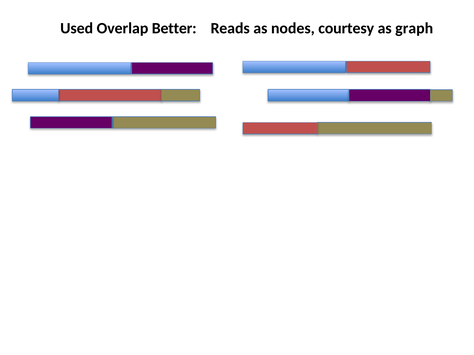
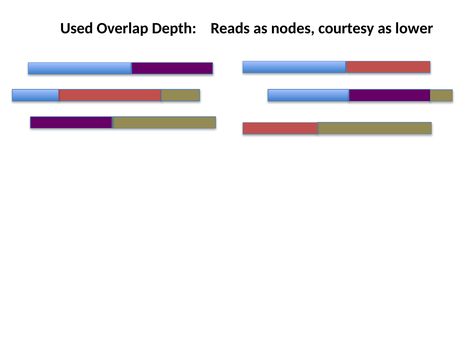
Better: Better -> Depth (174, 28)
graph: graph -> lower (414, 28)
